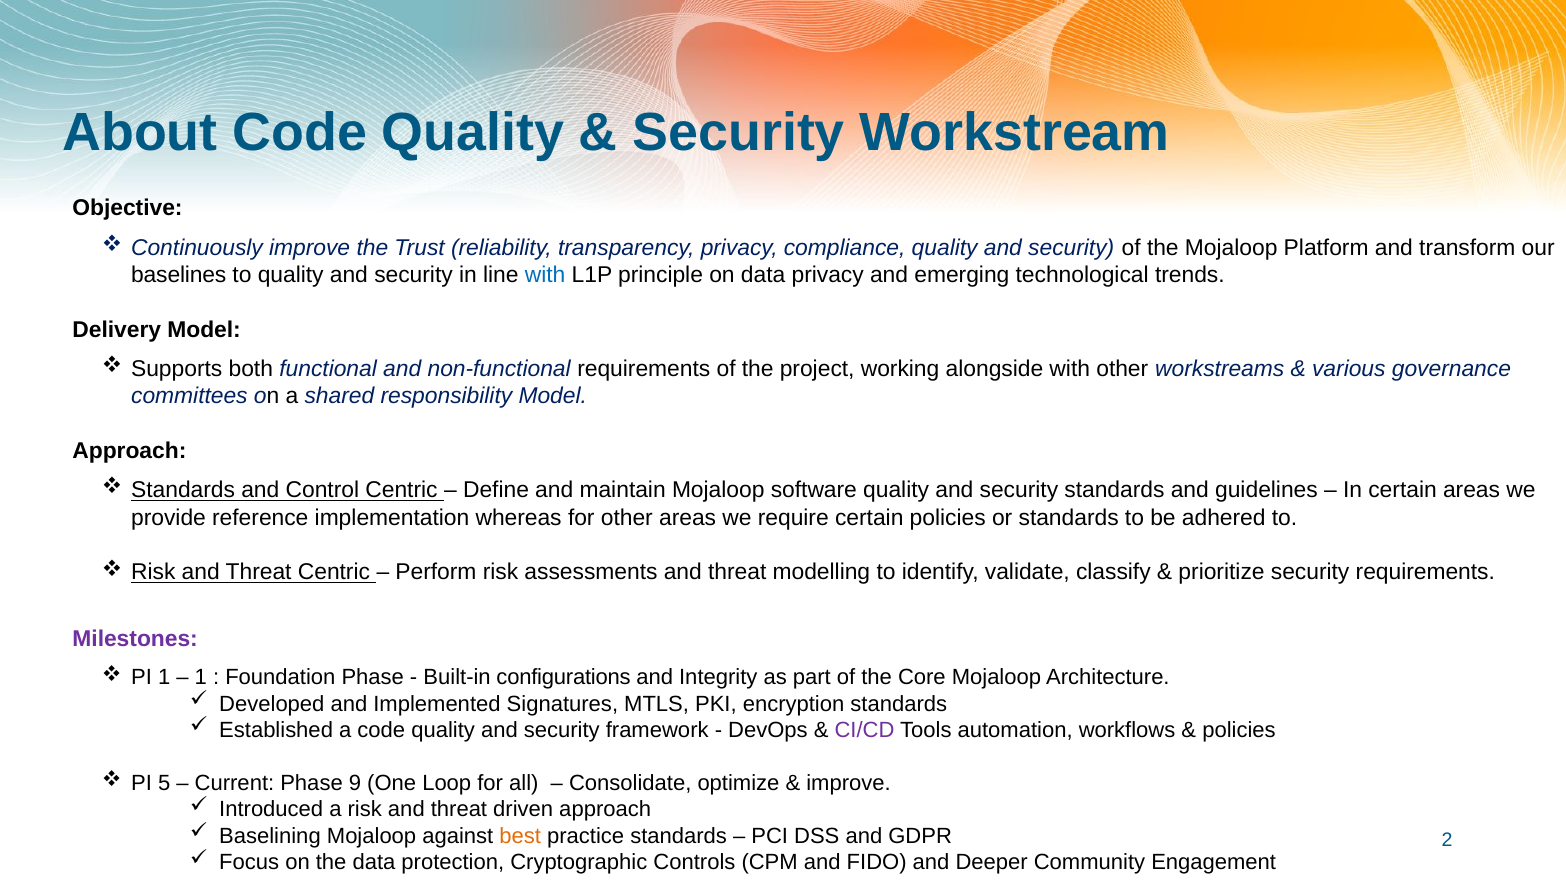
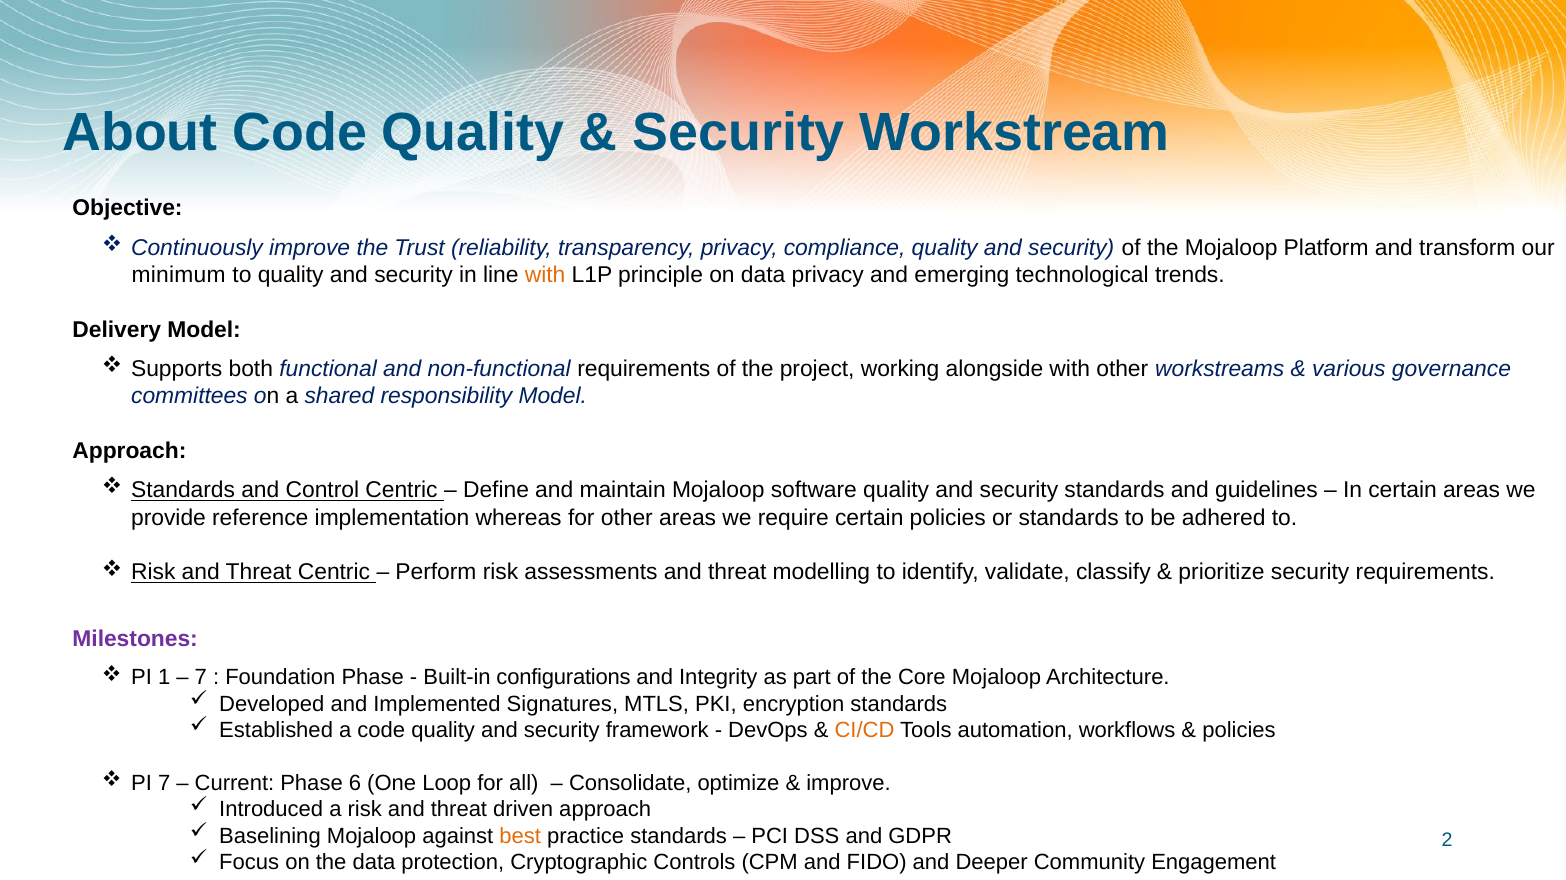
baselines: baselines -> minimum (179, 275)
with colour: blue -> orange (545, 275)
1: 1 -> 7 (201, 678)
CI/CD colour: purple -> orange (865, 731)
PI 5: 5 -> 7 (164, 784)
9: 9 -> 6 (355, 784)
